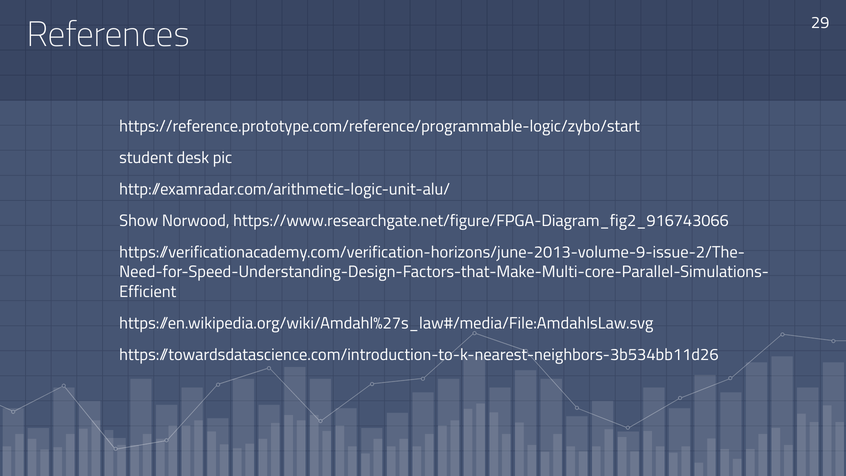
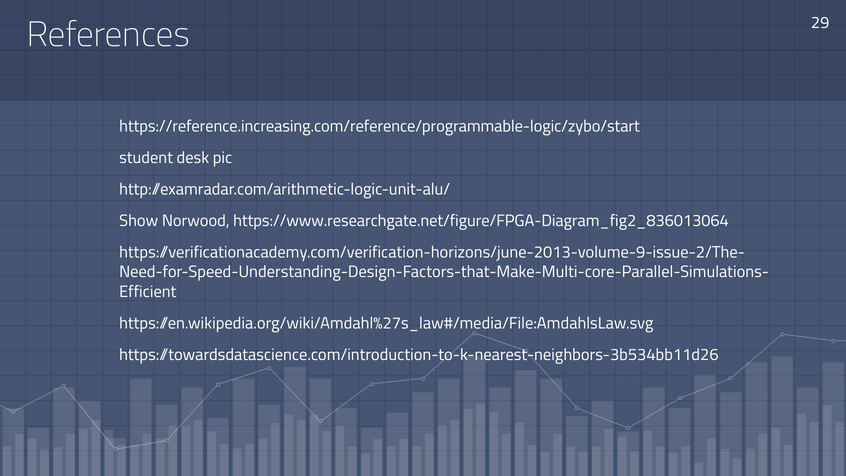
https://reference.prototype.com/reference/programmable-logic/zybo/start: https://reference.prototype.com/reference/programmable-logic/zybo/start -> https://reference.increasing.com/reference/programmable-logic/zybo/start (380, 126)
https://www.researchgate.net/figure/FPGA-Diagram_fig2_916743066: https://www.researchgate.net/figure/FPGA-Diagram_fig2_916743066 -> https://www.researchgate.net/figure/FPGA-Diagram_fig2_836013064 (481, 221)
